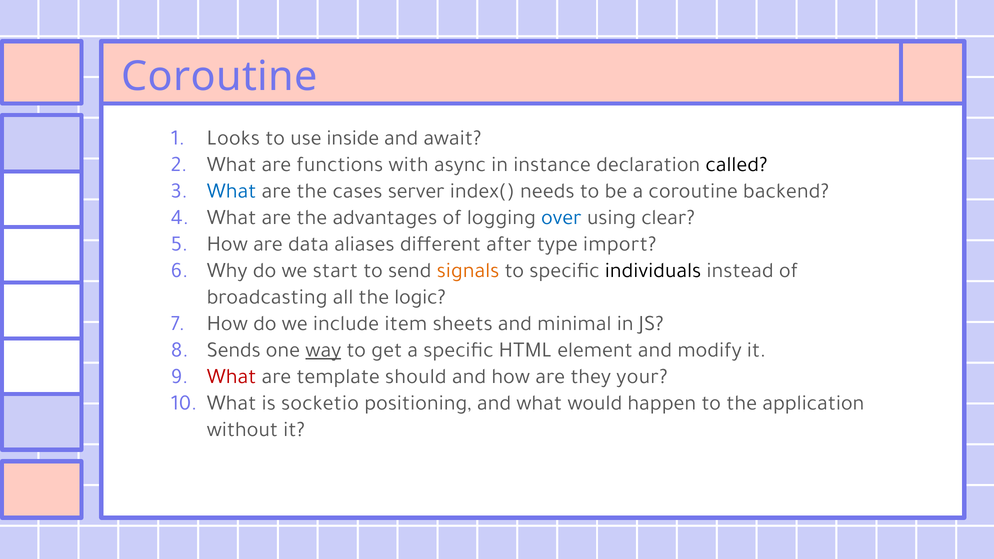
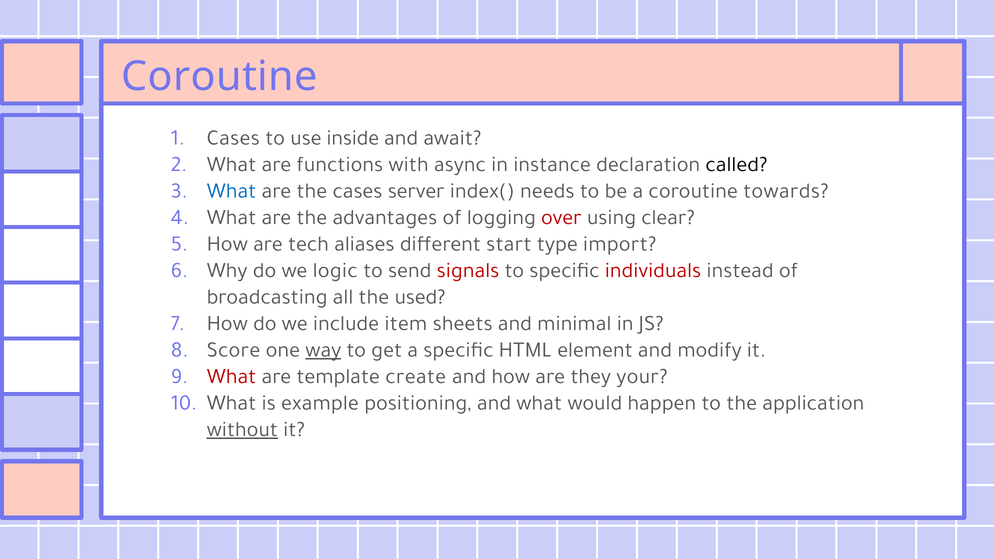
Looks: Looks -> Cases (233, 137)
backend: backend -> towards (786, 190)
over colour: blue -> red (561, 217)
data: data -> tech (309, 243)
after: after -> start (509, 243)
start: start -> logic (335, 270)
signals colour: orange -> red (468, 270)
individuals colour: black -> red (653, 270)
logic: logic -> used (420, 296)
Sends: Sends -> Score (234, 349)
should: should -> create (416, 376)
socketio: socketio -> example (320, 402)
without underline: none -> present (242, 429)
